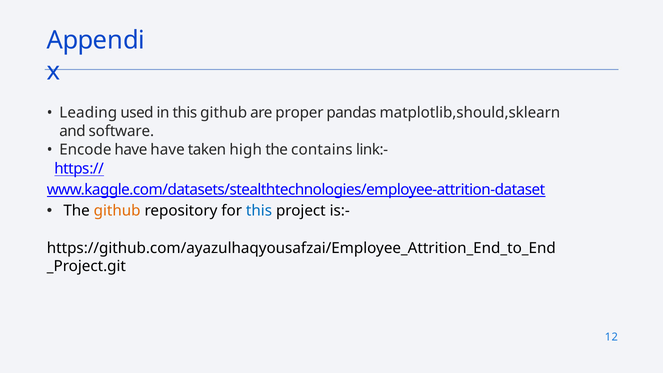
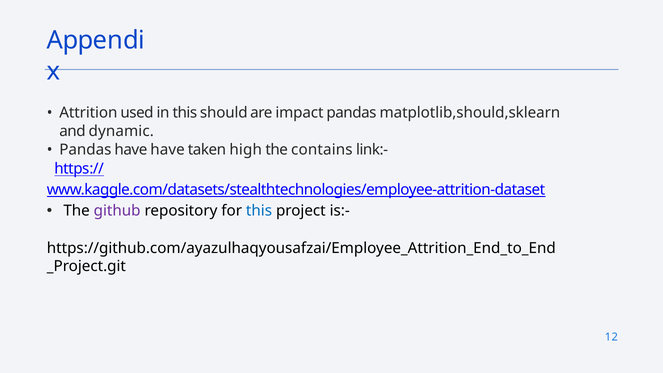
Leading: Leading -> Attrition (88, 113)
this github: github -> should (224, 113)
proper: proper -> impact (299, 113)
software: software -> dynamic (121, 131)
Encode: Encode -> Pandas (85, 150)
github colour: orange -> purple (117, 211)
